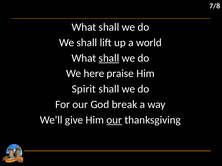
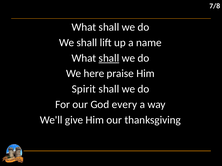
world: world -> name (149, 43)
break: break -> every (124, 105)
our underline: present -> none (114, 120)
